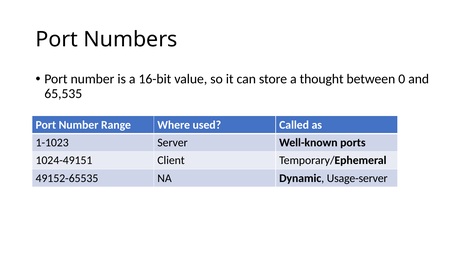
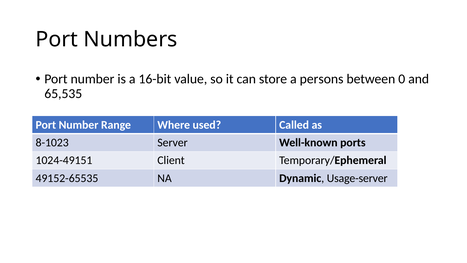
thought: thought -> persons (322, 79)
1-1023: 1-1023 -> 8-1023 (52, 142)
